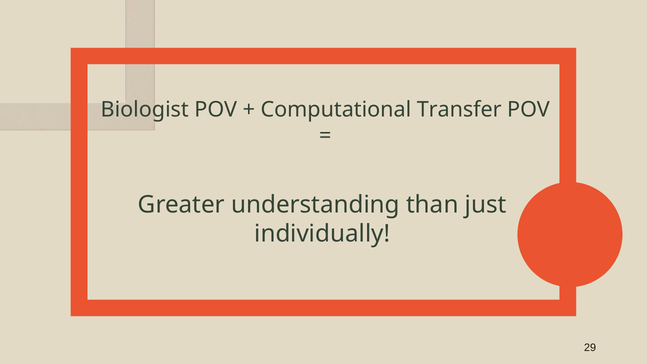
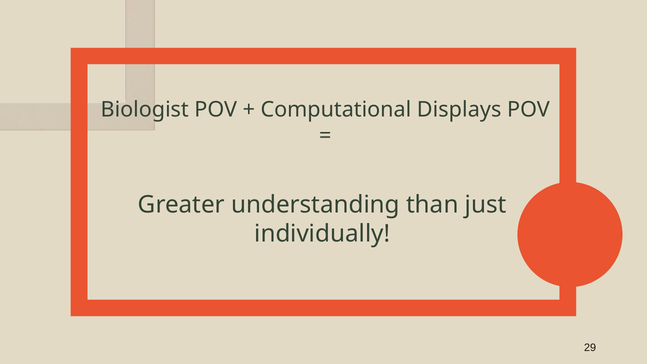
Transfer: Transfer -> Displays (459, 110)
